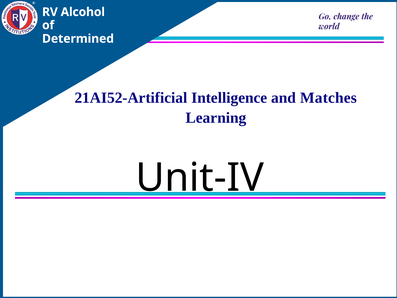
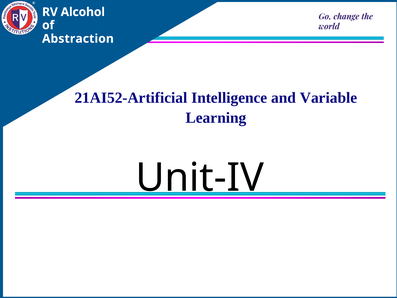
Determined: Determined -> Abstraction (78, 39)
Matches: Matches -> Variable (329, 98)
